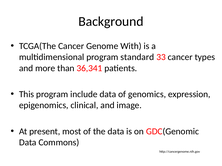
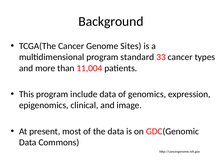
With: With -> Sites (131, 46)
36,341: 36,341 -> 11,004 (89, 68)
